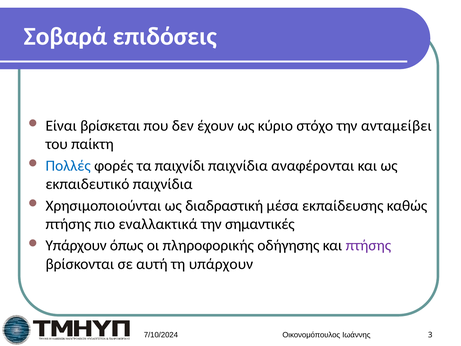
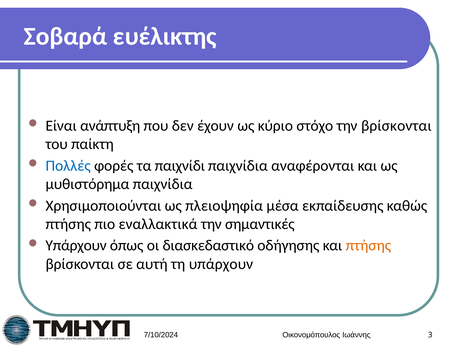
επιδόσεις: επιδόσεις -> ευέλικτης (165, 36)
βρίσκεται: βρίσκεται -> ανάπτυξη (110, 126)
την ανταμείβει: ανταμείβει -> βρίσκονται (396, 126)
εκπαιδευτικό: εκπαιδευτικό -> μυθιστόρημα (87, 184)
διαδραστική: διαδραστική -> πλειοψηφία (224, 205)
πληροφορικής: πληροφορικής -> διασκεδαστικό (208, 245)
πτήσης colour: purple -> orange (368, 245)
